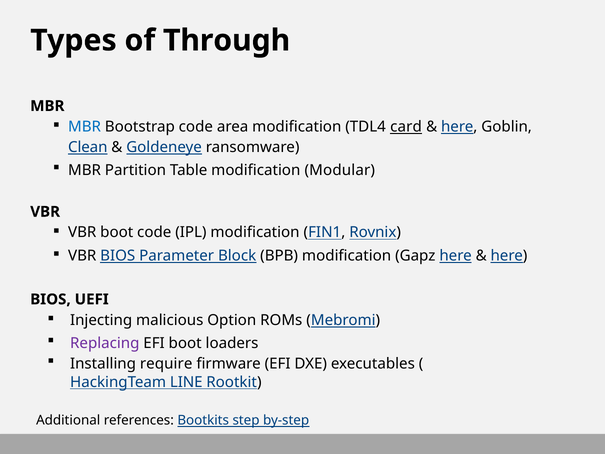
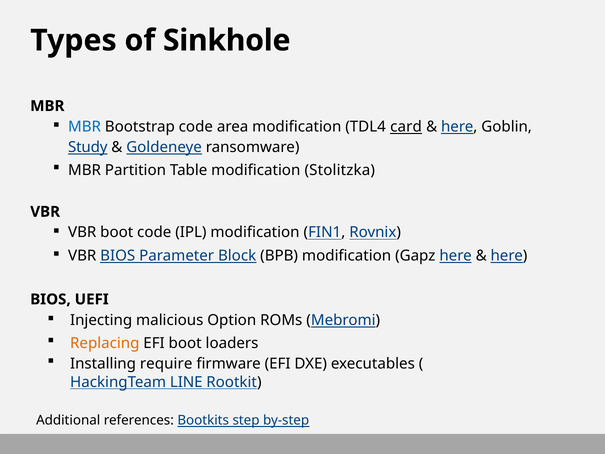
Through: Through -> Sinkhole (227, 40)
Clean: Clean -> Study (88, 147)
Modular: Modular -> Stolitzka (340, 170)
Replacing colour: purple -> orange (105, 343)
